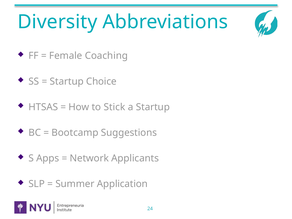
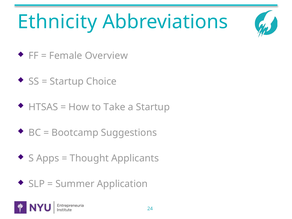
Diversity: Diversity -> Ethnicity (57, 22)
Coaching: Coaching -> Overview (106, 56)
Stick: Stick -> Take (114, 107)
Network: Network -> Thought (89, 158)
